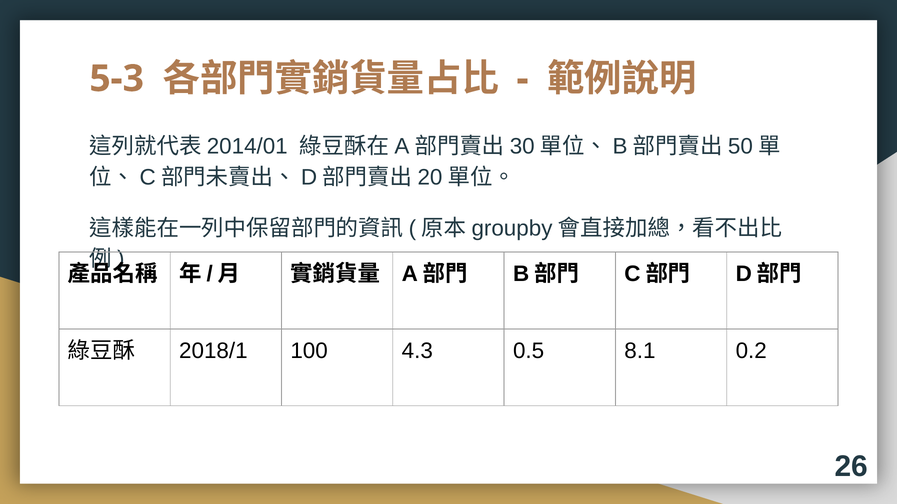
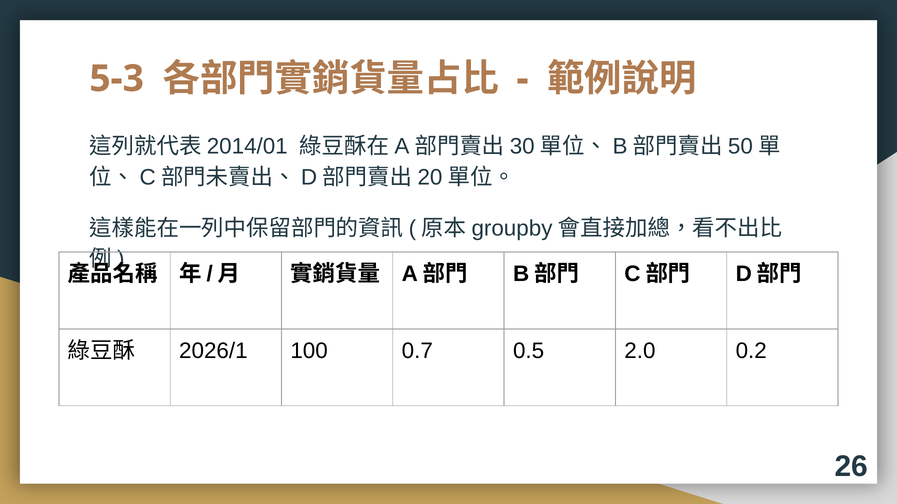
2018/1: 2018/1 -> 2026/1 (213, 351)
4.3: 4.3 -> 0.7 (417, 351)
8.1: 8.1 -> 2.0 (640, 351)
